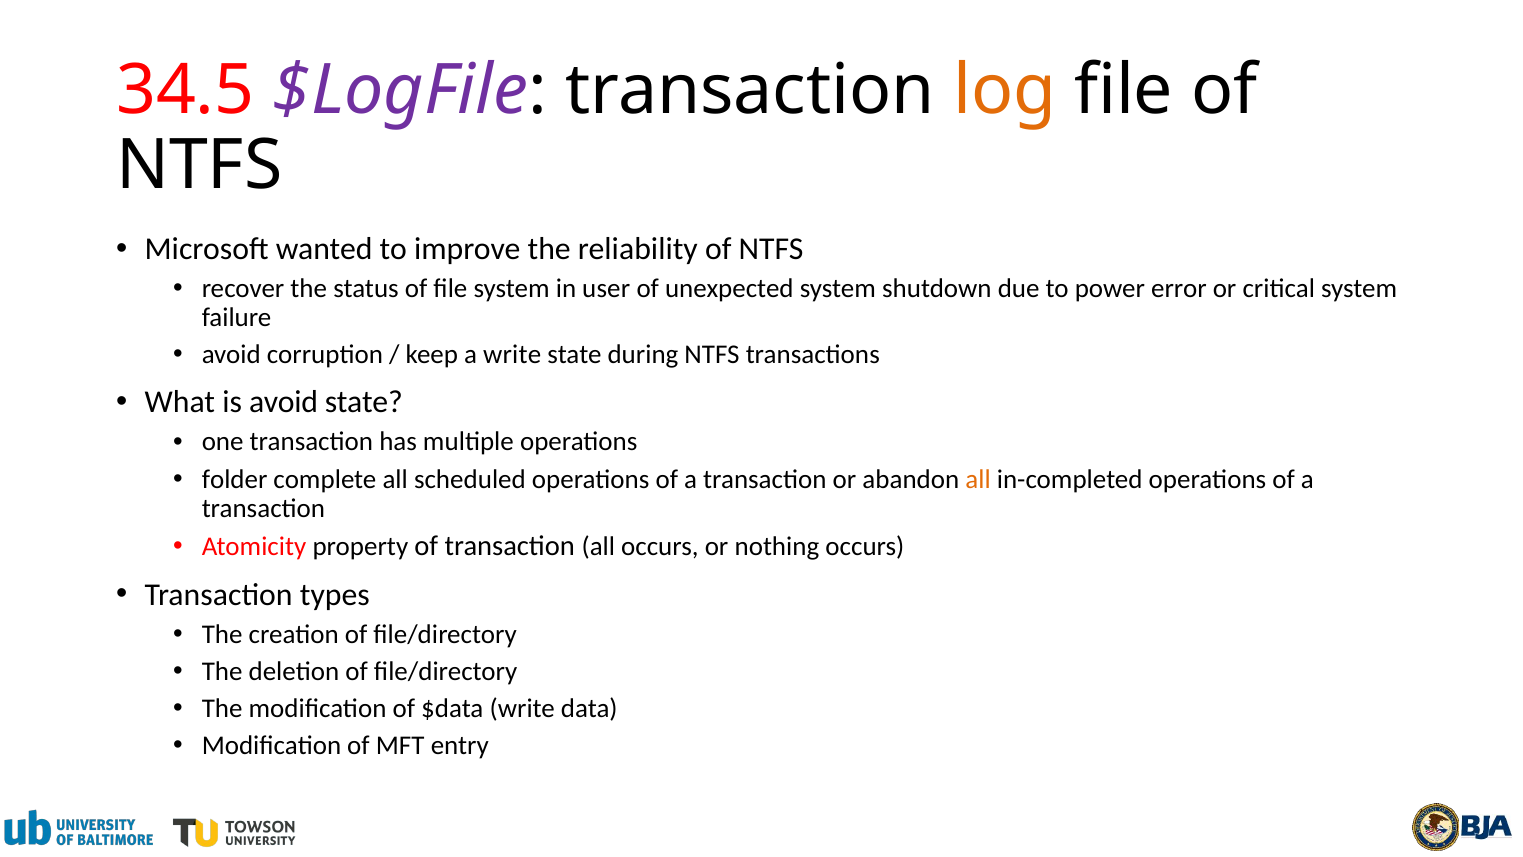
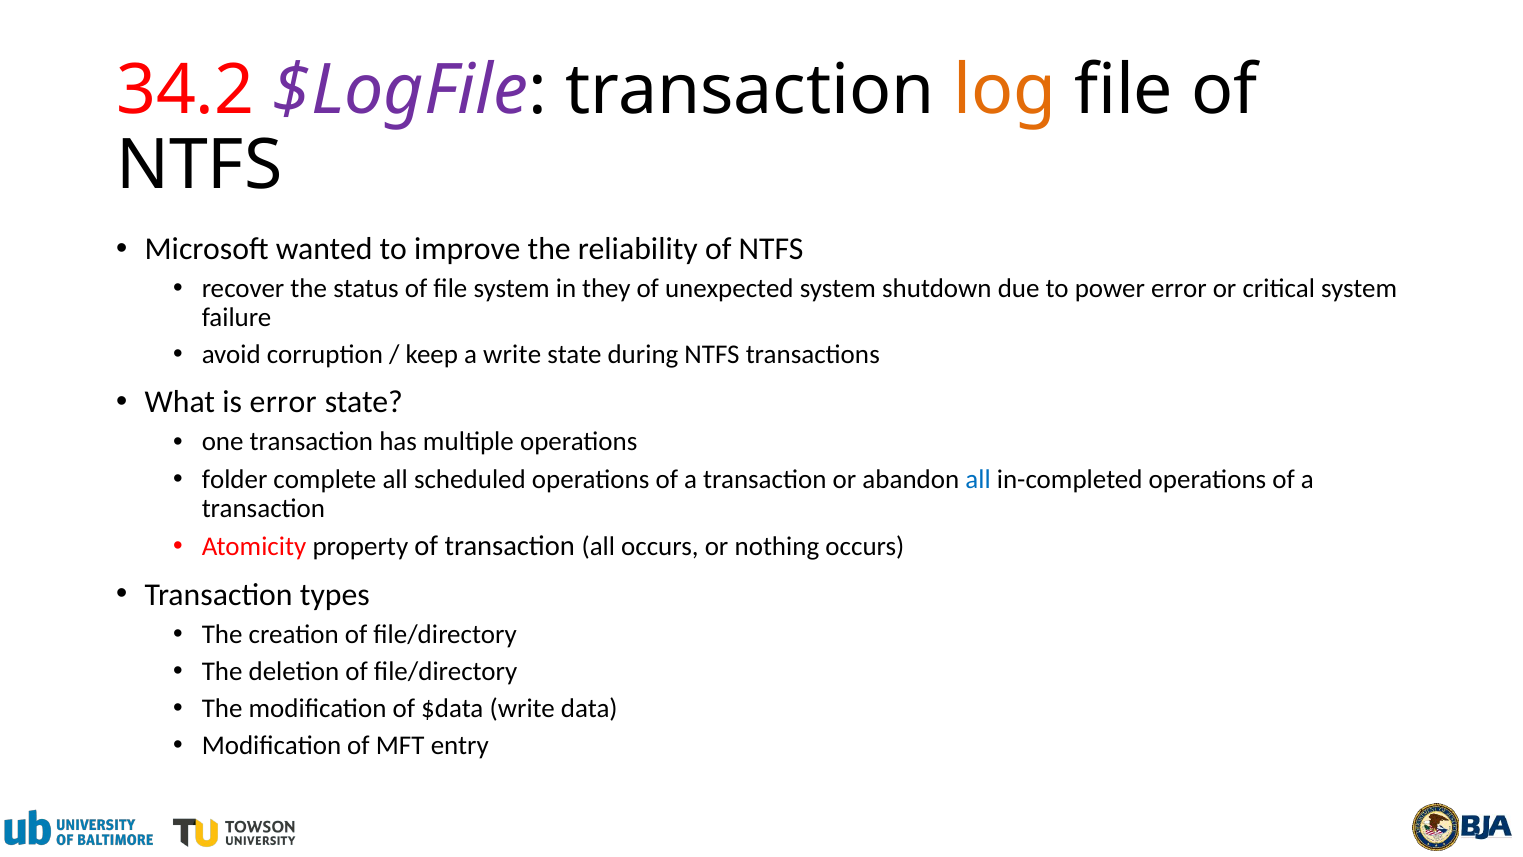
34.5: 34.5 -> 34.2 (185, 90)
user: user -> they (606, 288)
is avoid: avoid -> error (283, 402)
all colour: orange -> blue (978, 479)
